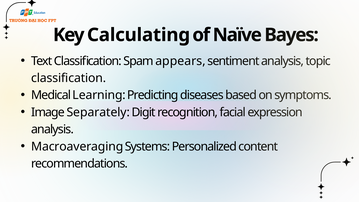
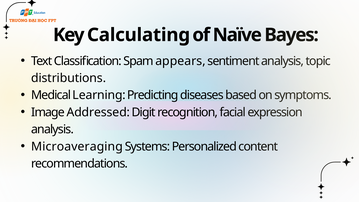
classification: classification -> distributions (69, 78)
Separately: Separately -> Addressed (98, 112)
Macroaveraging: Macroaveraging -> Microaveraging (77, 146)
